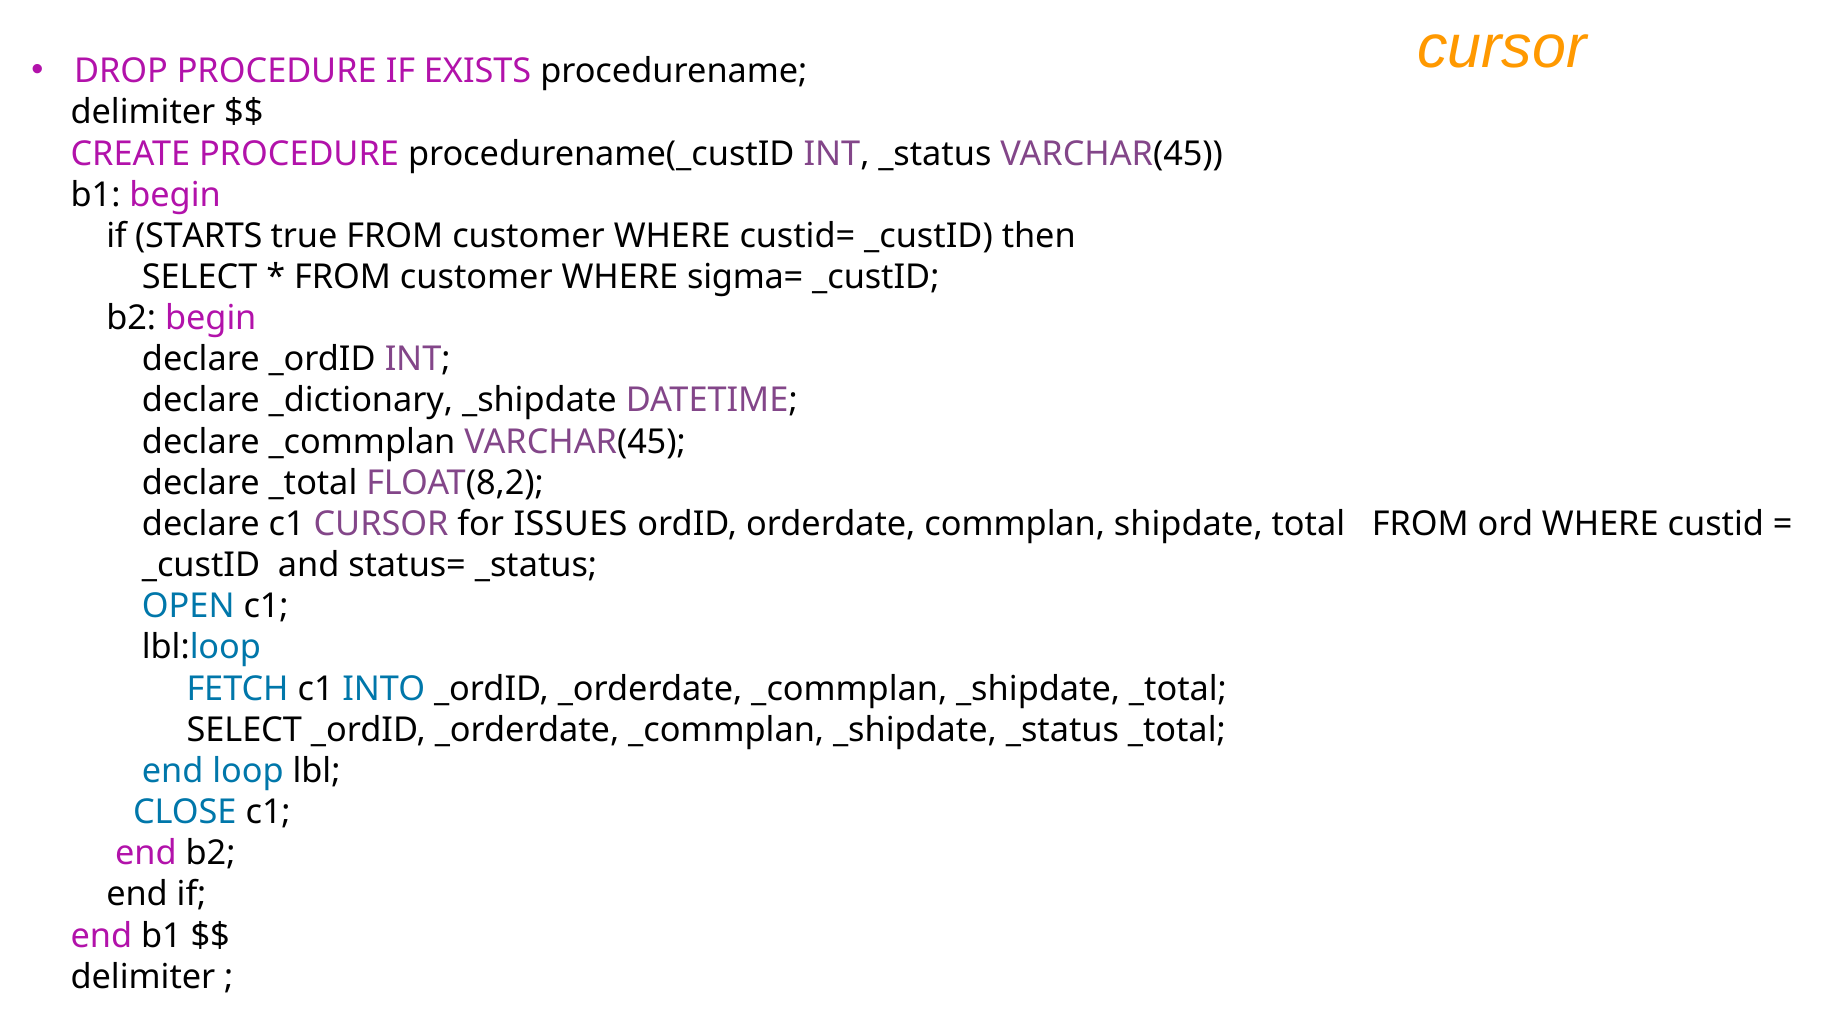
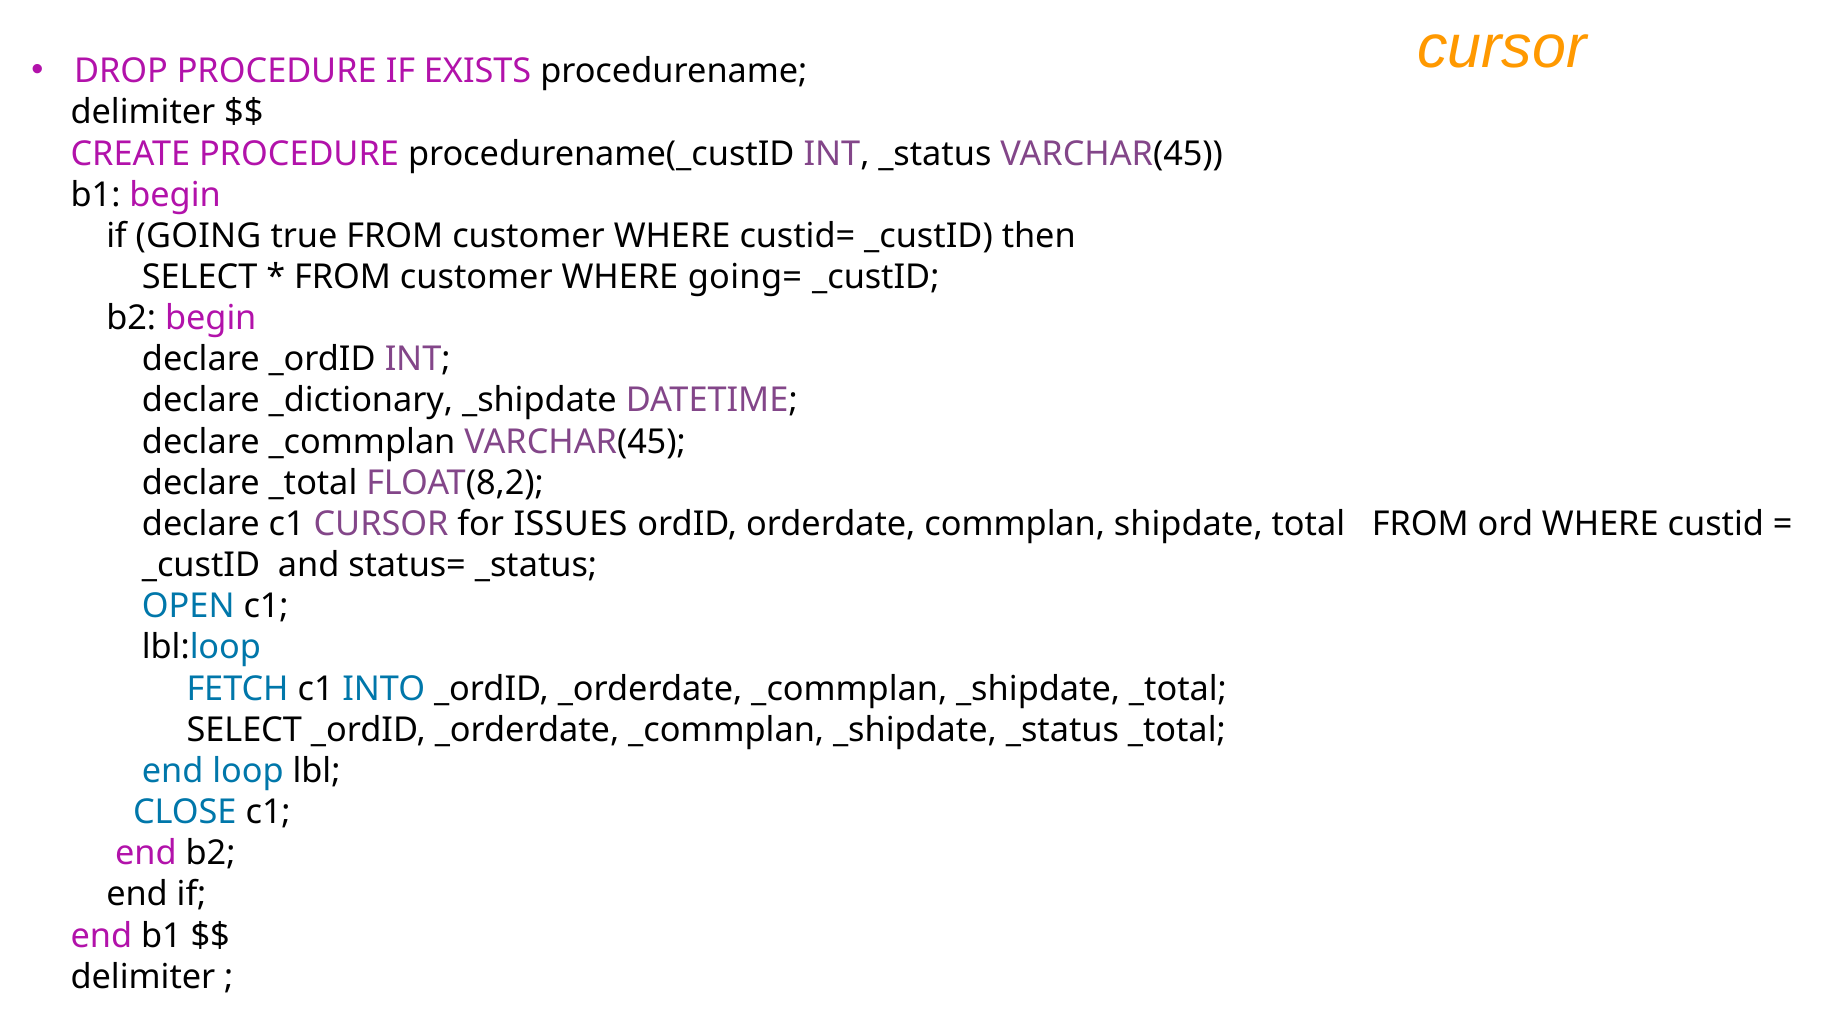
STARTS: STARTS -> GOING (199, 236)
sigma=: sigma= -> going= (745, 277)
